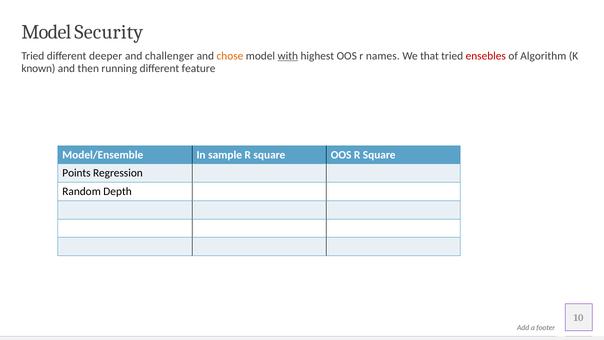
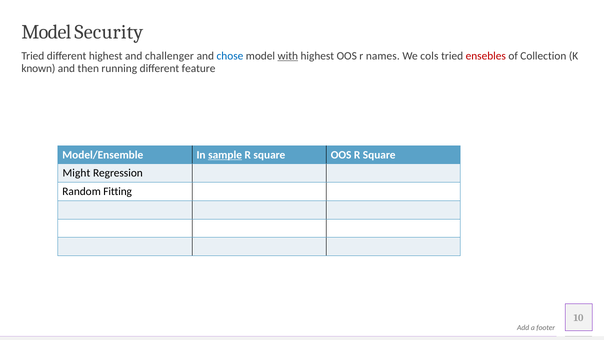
different deeper: deeper -> highest (106, 56)
chose colour: orange -> blue (230, 56)
that: that -> cols (429, 56)
Algorithm: Algorithm -> Collection (543, 56)
sample underline: none -> present (225, 155)
Points: Points -> Might (76, 173)
Depth: Depth -> Fitting (118, 191)
